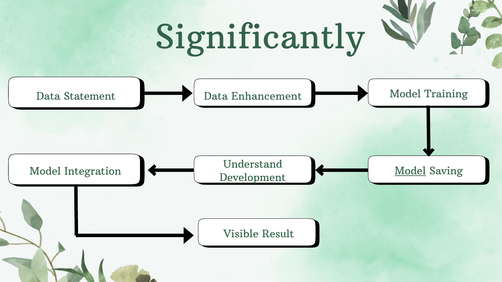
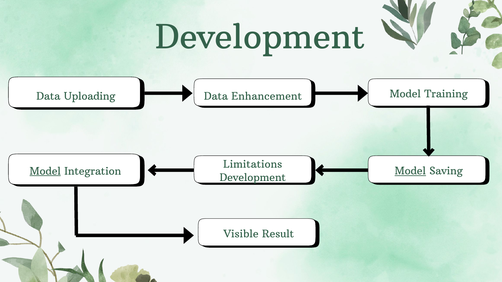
Significantly: Significantly -> Development (260, 38)
Statement: Statement -> Uploading (90, 96)
Understand: Understand -> Limitations (253, 165)
Model underline: none -> present (45, 171)
